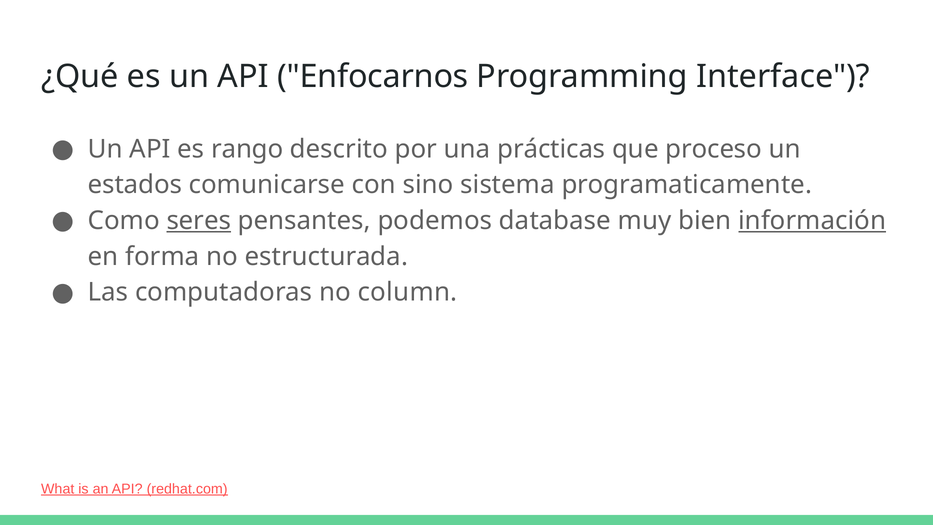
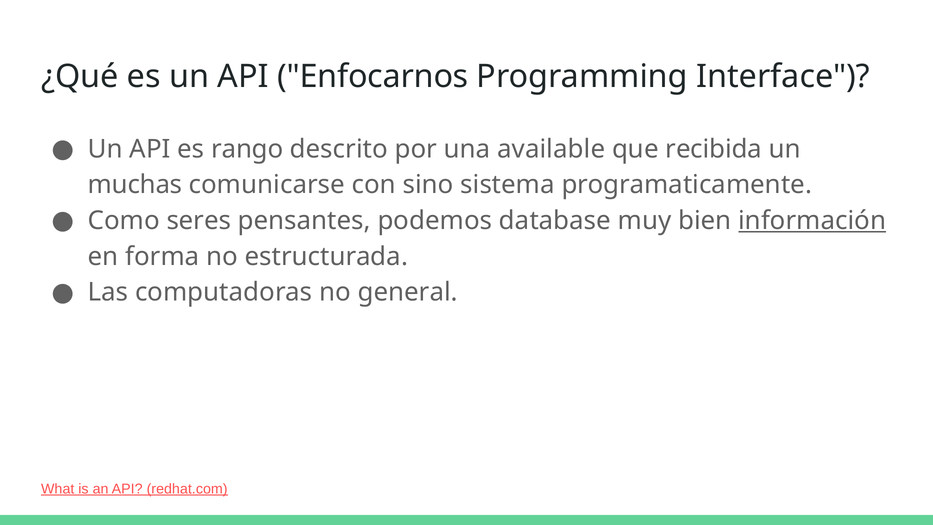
prácticas: prácticas -> available (551, 149)
proceso: proceso -> recibida (714, 149)
estados: estados -> muchas (135, 185)
seres underline: present -> none (199, 221)
column: column -> general (408, 292)
